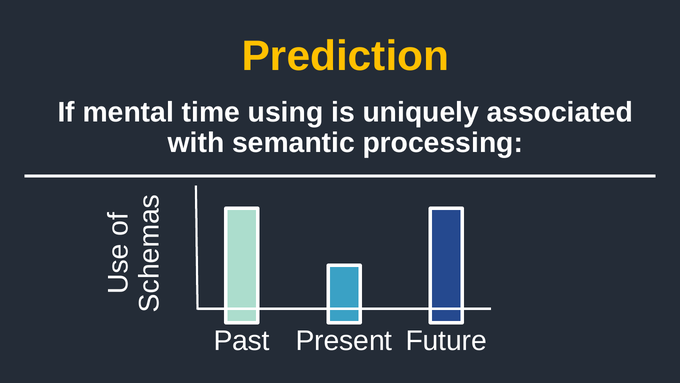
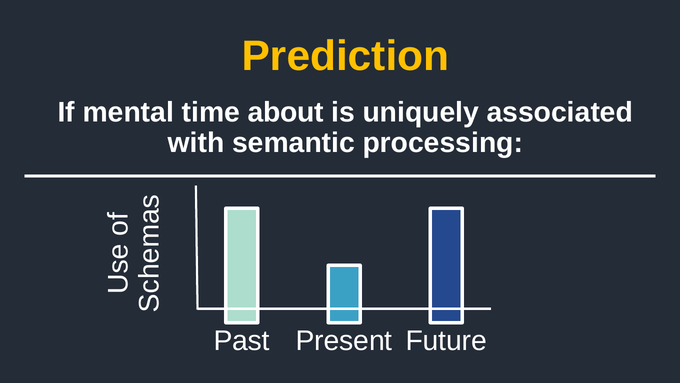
using: using -> about (286, 112)
